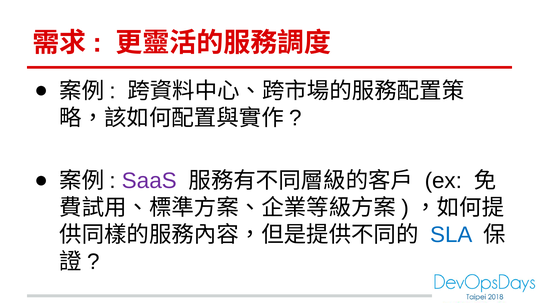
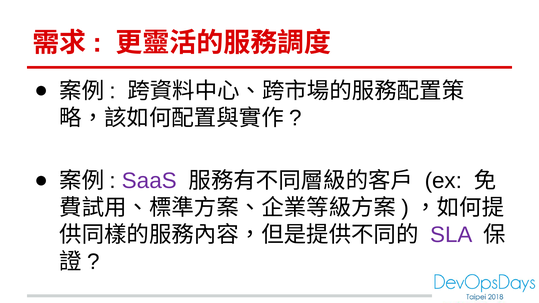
SLA colour: blue -> purple (451, 235)
